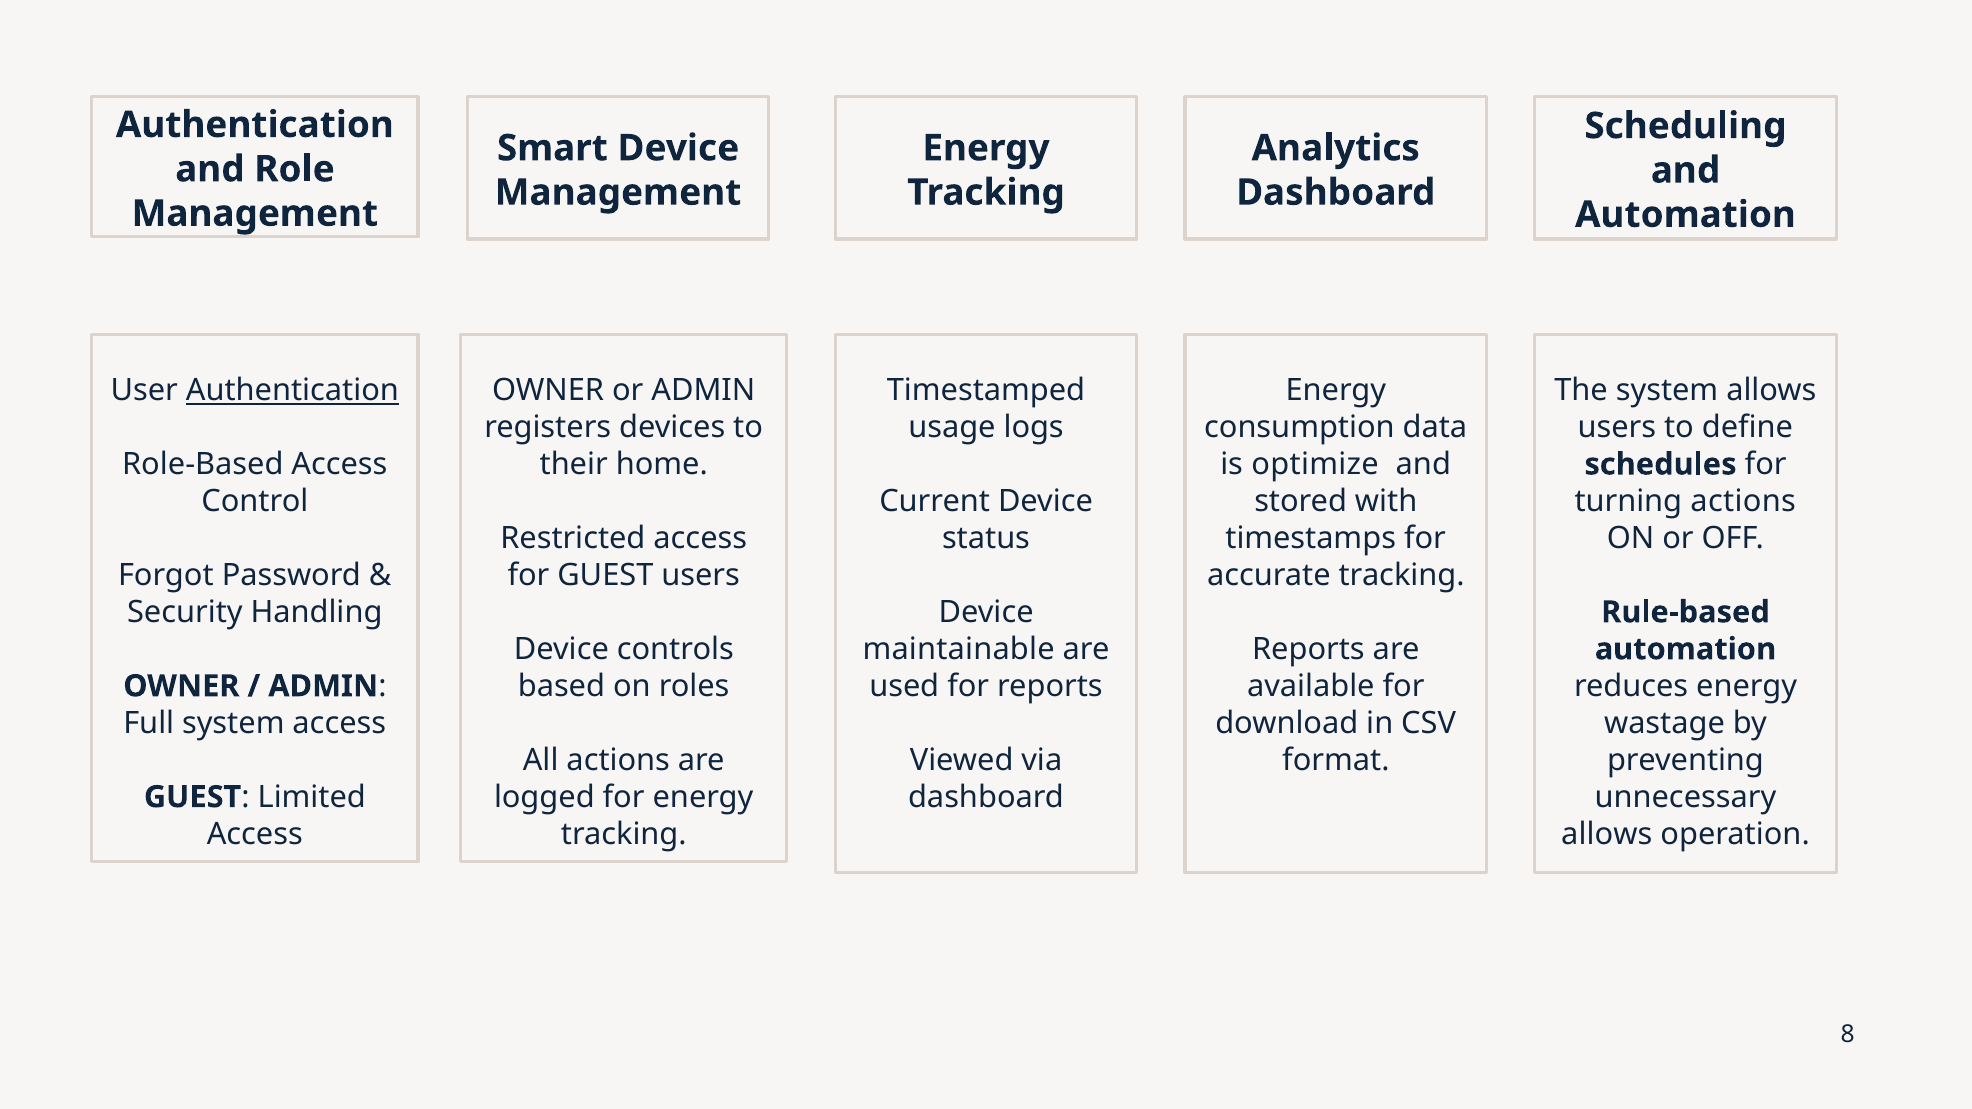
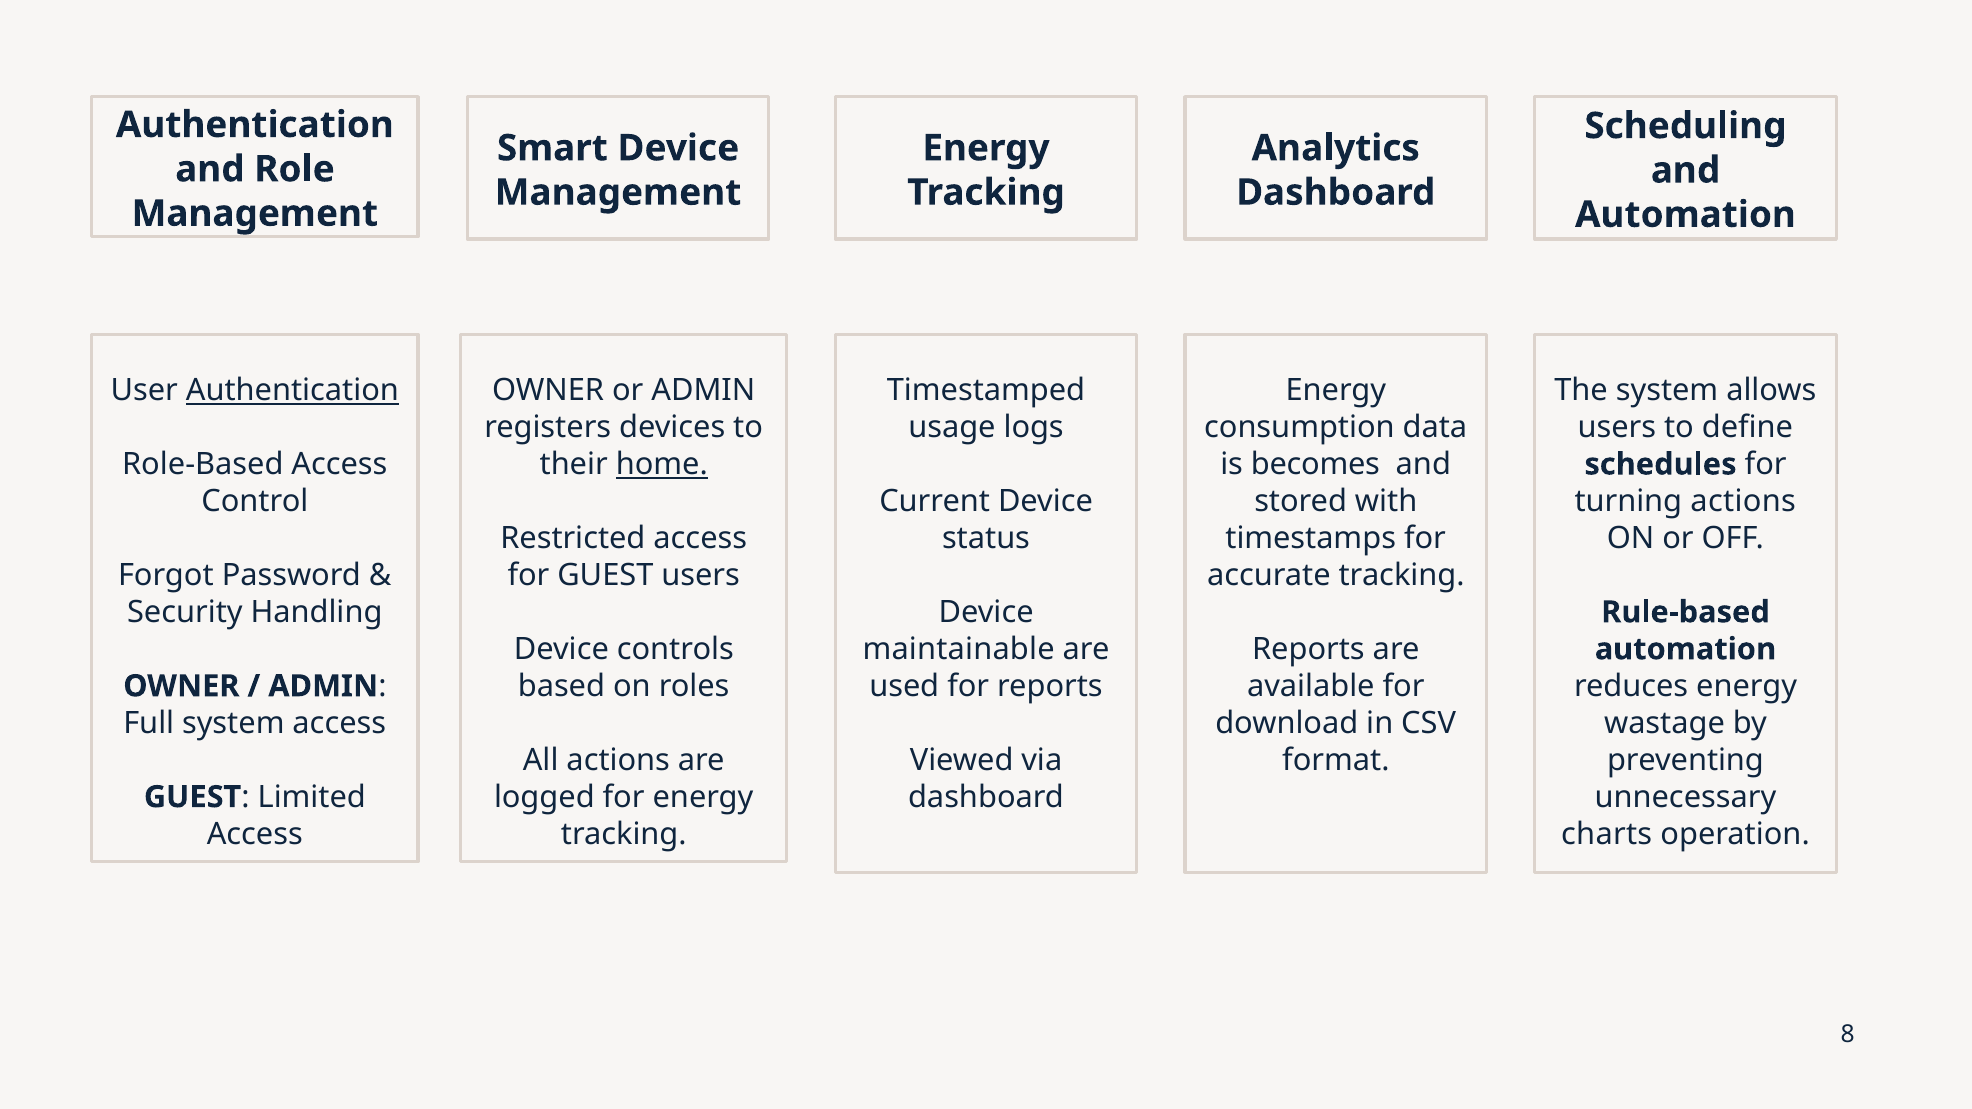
home underline: none -> present (662, 464)
optimize: optimize -> becomes (1315, 464)
allows: allows -> charts (1607, 834)
